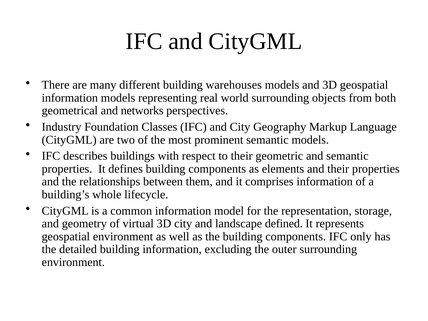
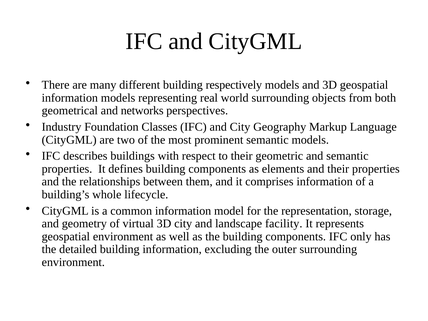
warehouses: warehouses -> respectively (234, 85)
defined: defined -> facility (284, 224)
